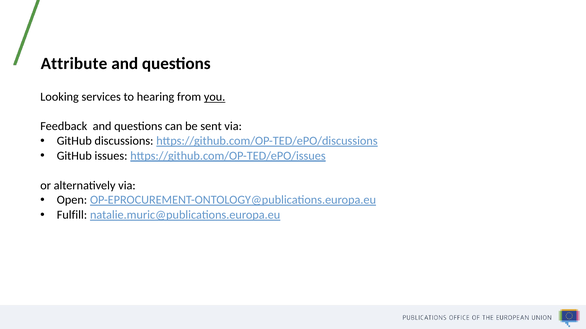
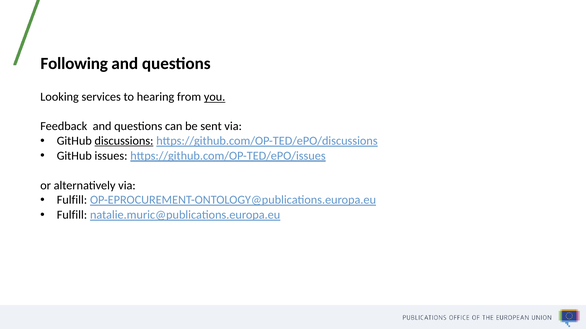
Attribute: Attribute -> Following (74, 64)
discussions underline: none -> present (124, 141)
Open: Open -> Fulfill (72, 200)
